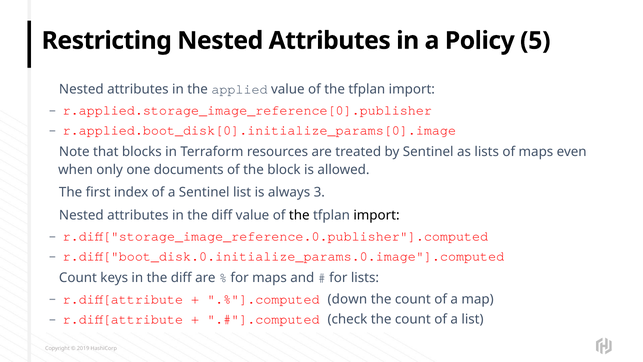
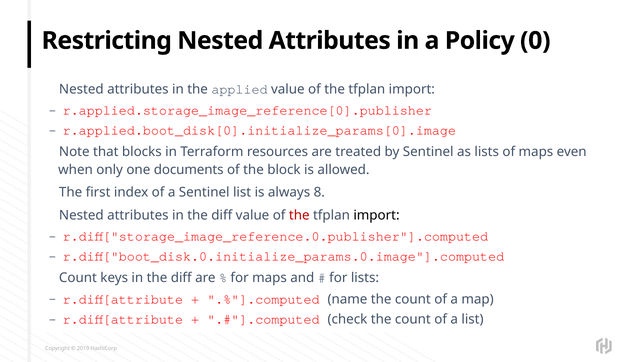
5: 5 -> 0 (535, 41)
3: 3 -> 8 (319, 192)
the colour: black -> red (299, 215)
down: down -> name (347, 299)
